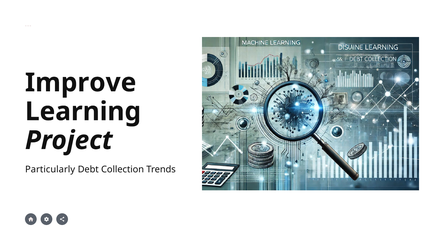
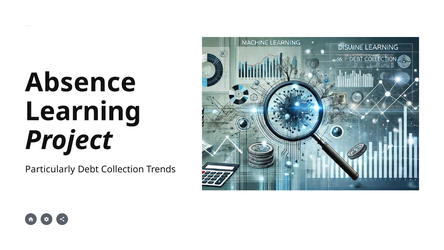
Improve: Improve -> Absence (81, 83)
